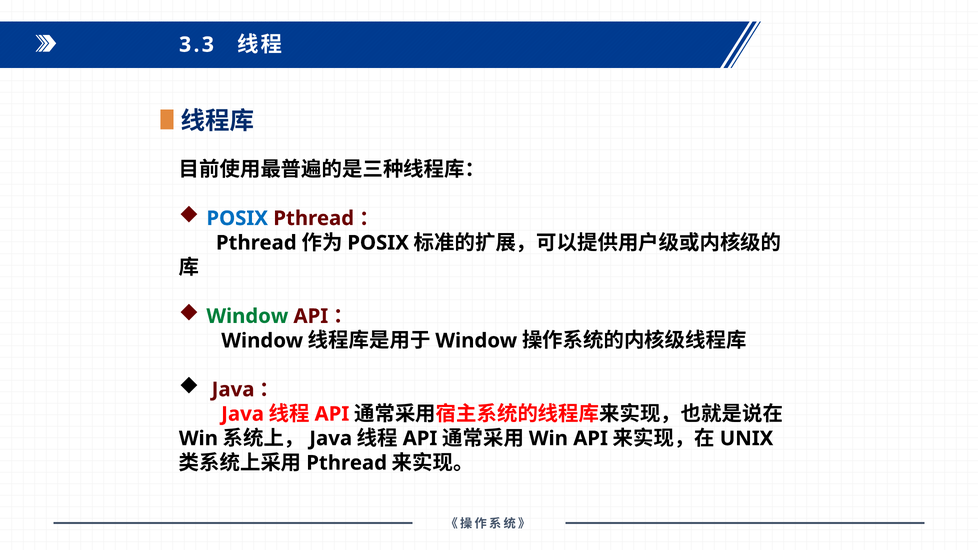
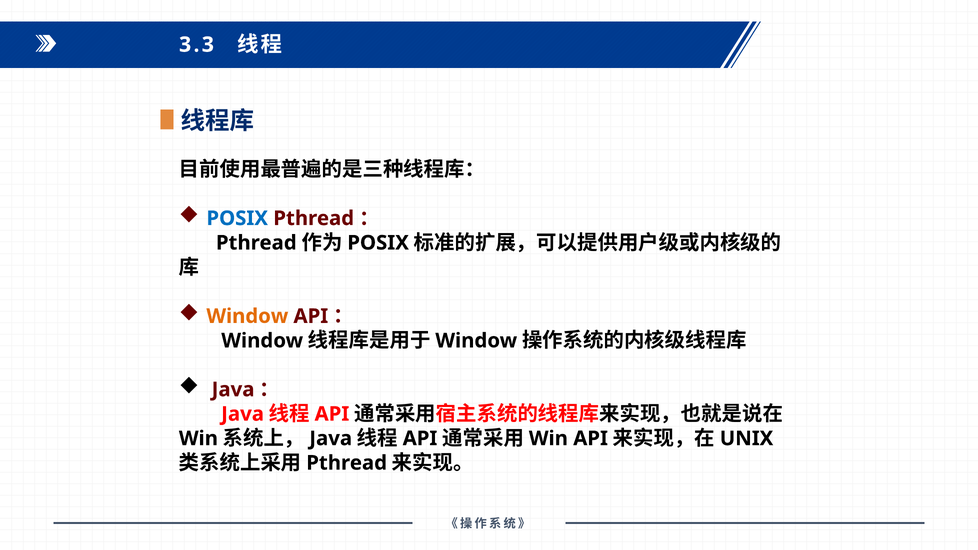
Window colour: green -> orange (247, 316)
